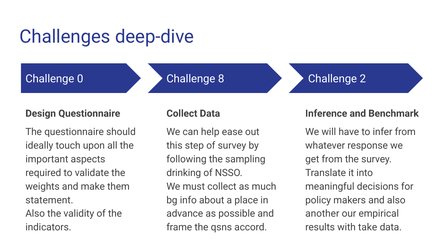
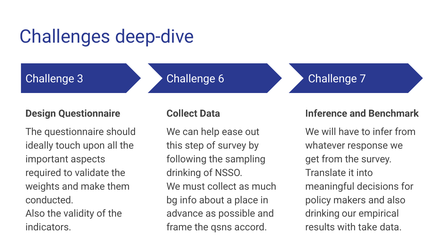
0: 0 -> 3 (80, 79)
8: 8 -> 6 (221, 79)
2: 2 -> 7 (363, 79)
statement: statement -> conducted (49, 200)
another: another -> drinking (322, 213)
